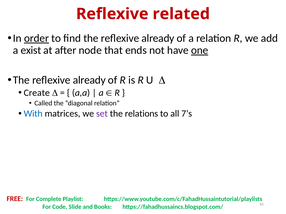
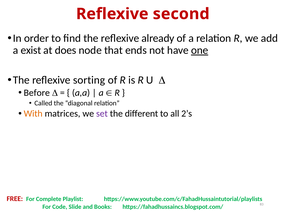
related: related -> second (181, 14)
order underline: present -> none (37, 38)
after: after -> does (66, 50)
already: already -> sorting (89, 80)
Create: Create -> Before (37, 93)
With colour: blue -> orange (33, 114)
relations: relations -> different (141, 114)
7’s: 7’s -> 2’s (187, 114)
